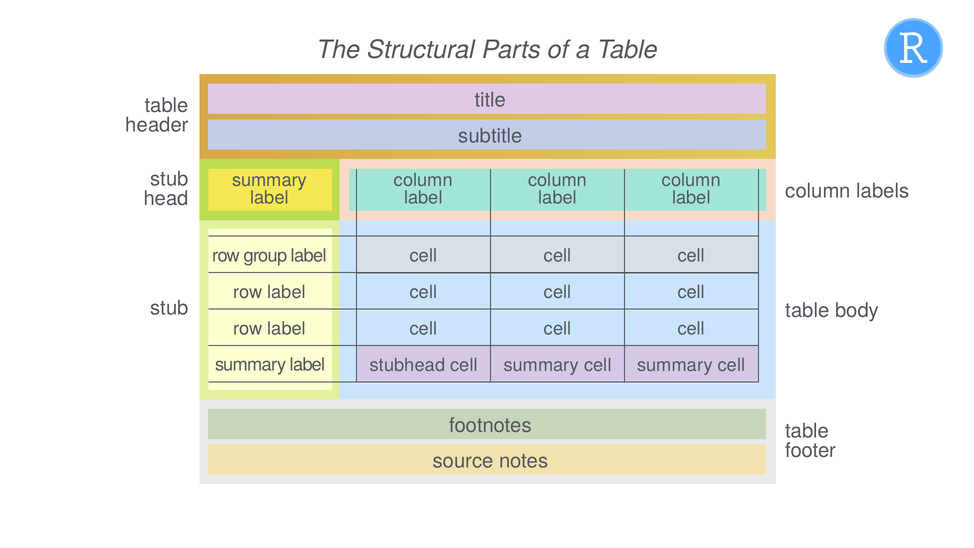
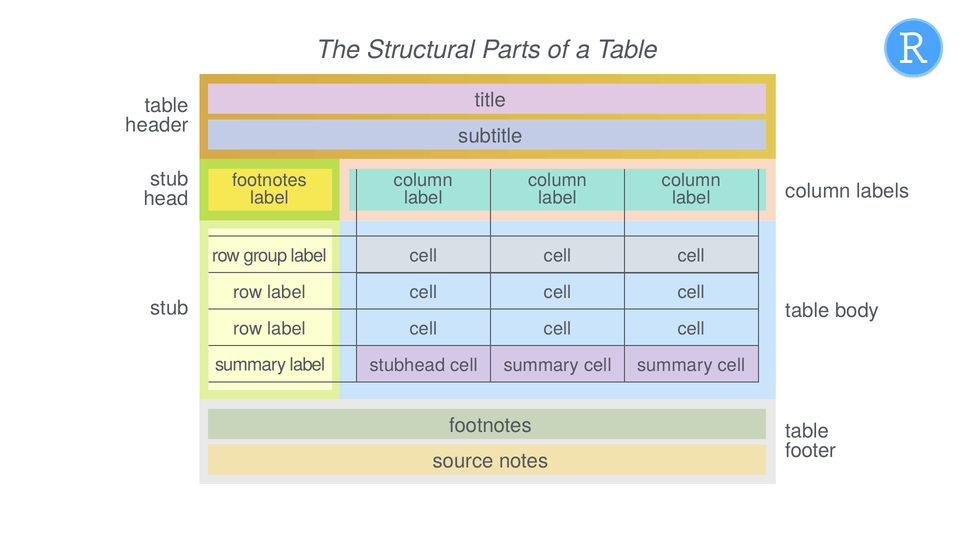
summary: summary -> footnotes (269, 180)
